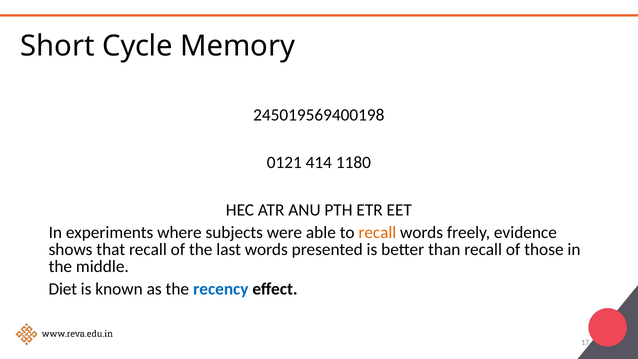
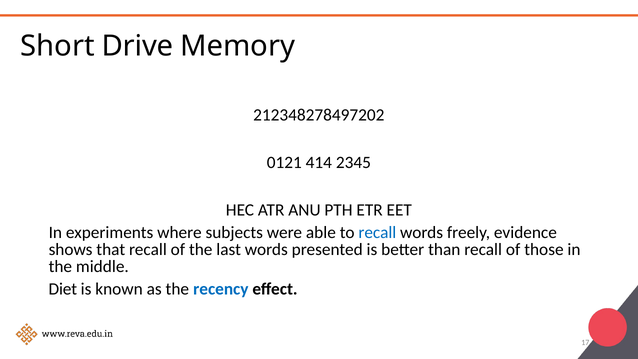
Cycle: Cycle -> Drive (138, 46)
245019569400198: 245019569400198 -> 212348278497202 (319, 115)
1180: 1180 -> 2345 (353, 163)
recall colour: orange -> blue (377, 233)
